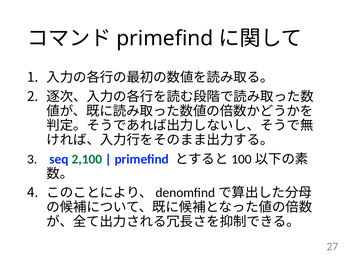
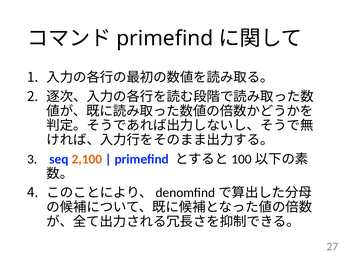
2,100 colour: green -> orange (87, 159)
